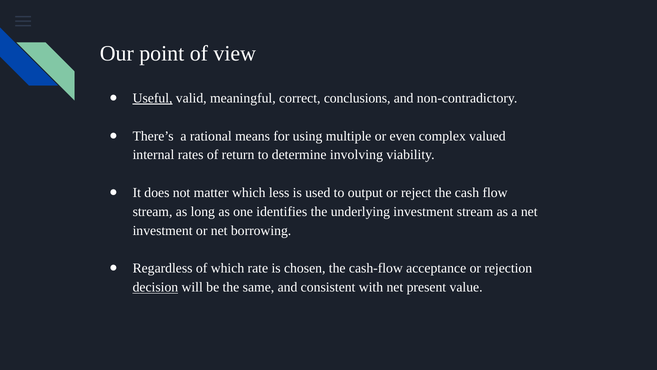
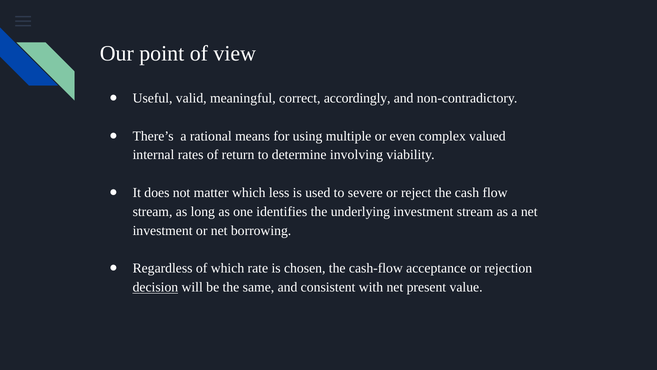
Useful underline: present -> none (153, 98)
conclusions: conclusions -> accordingly (357, 98)
output: output -> severe (365, 193)
